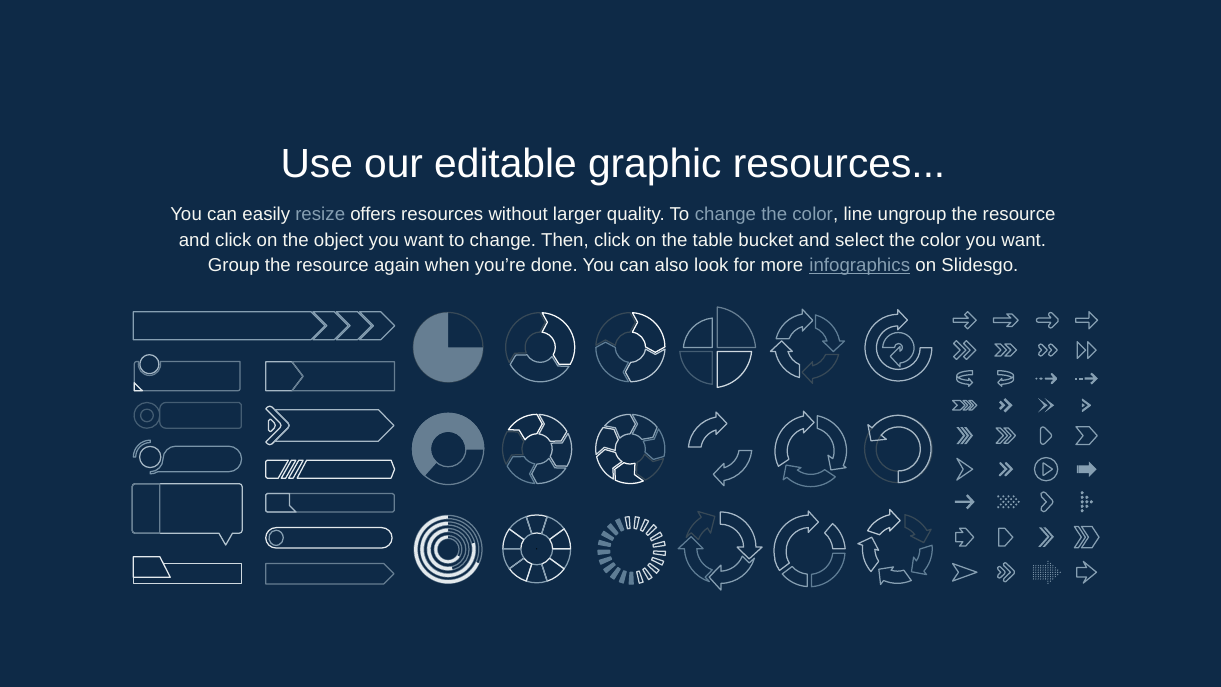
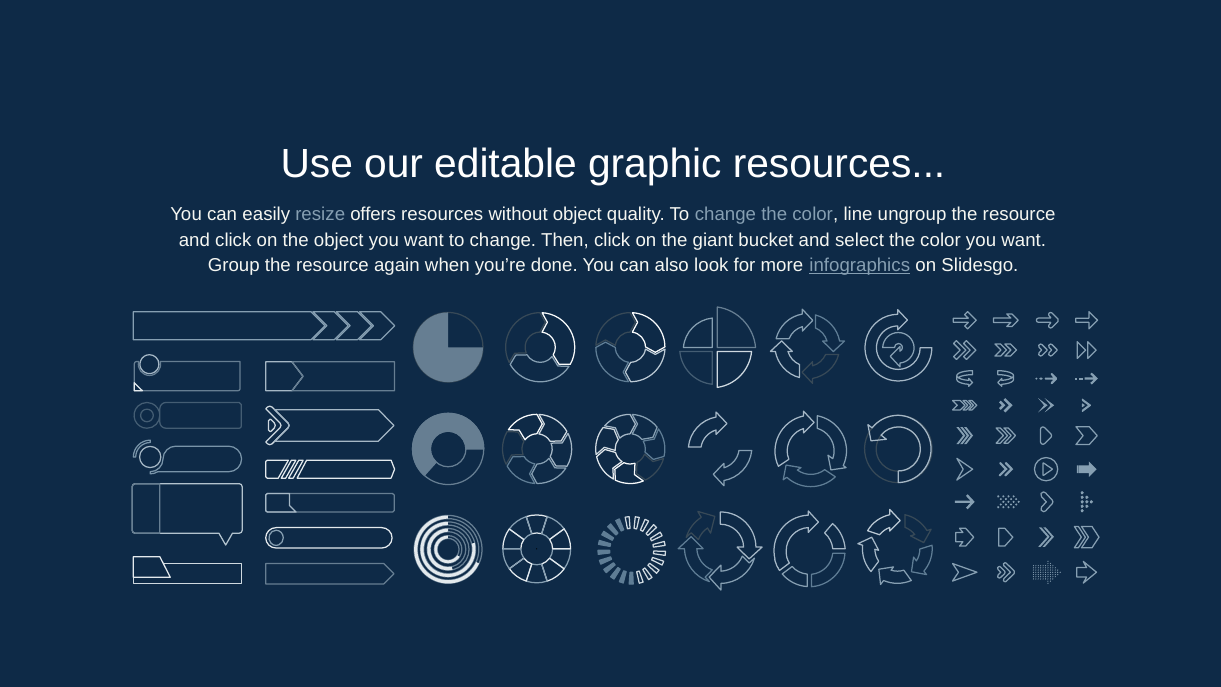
without larger: larger -> object (577, 214)
table: table -> giant (713, 240)
